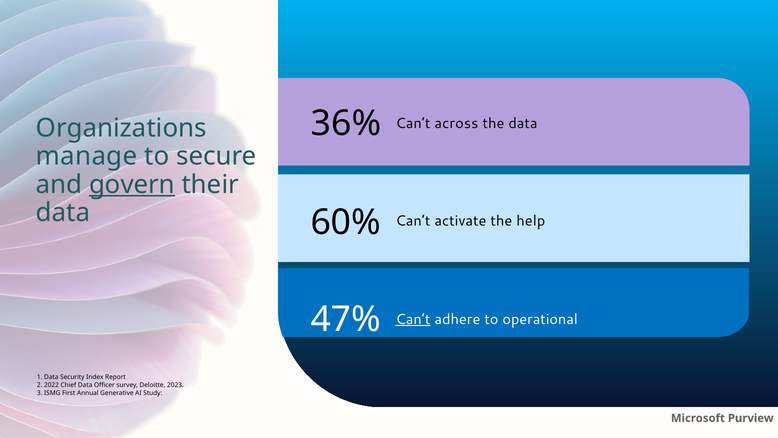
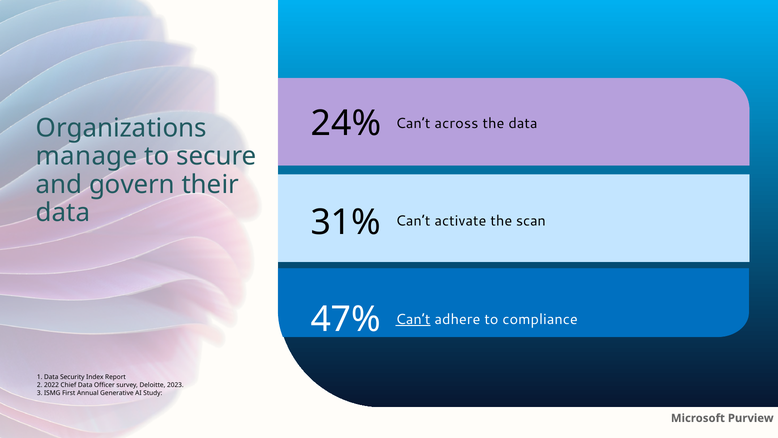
36%: 36% -> 24% (346, 123)
govern underline: present -> none (132, 184)
60%: 60% -> 31% (346, 222)
help: help -> scan (531, 221)
operational: operational -> compliance (540, 319)
